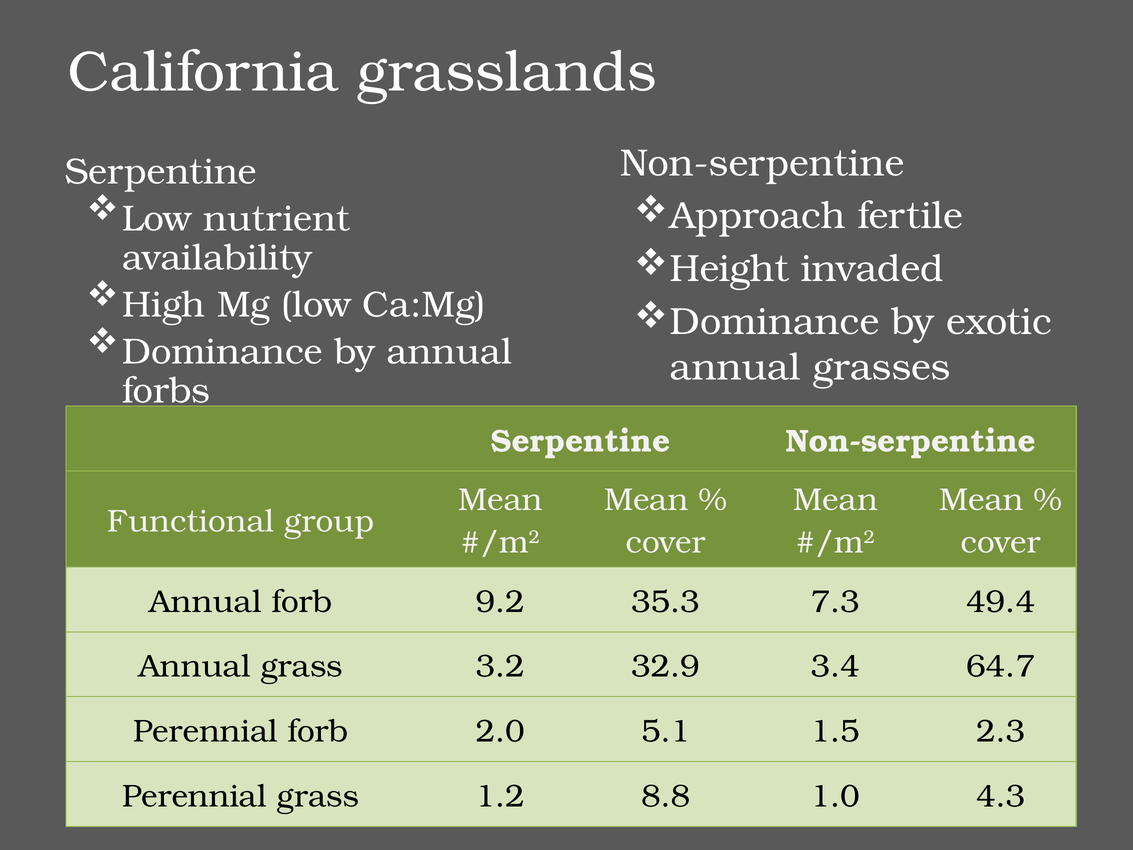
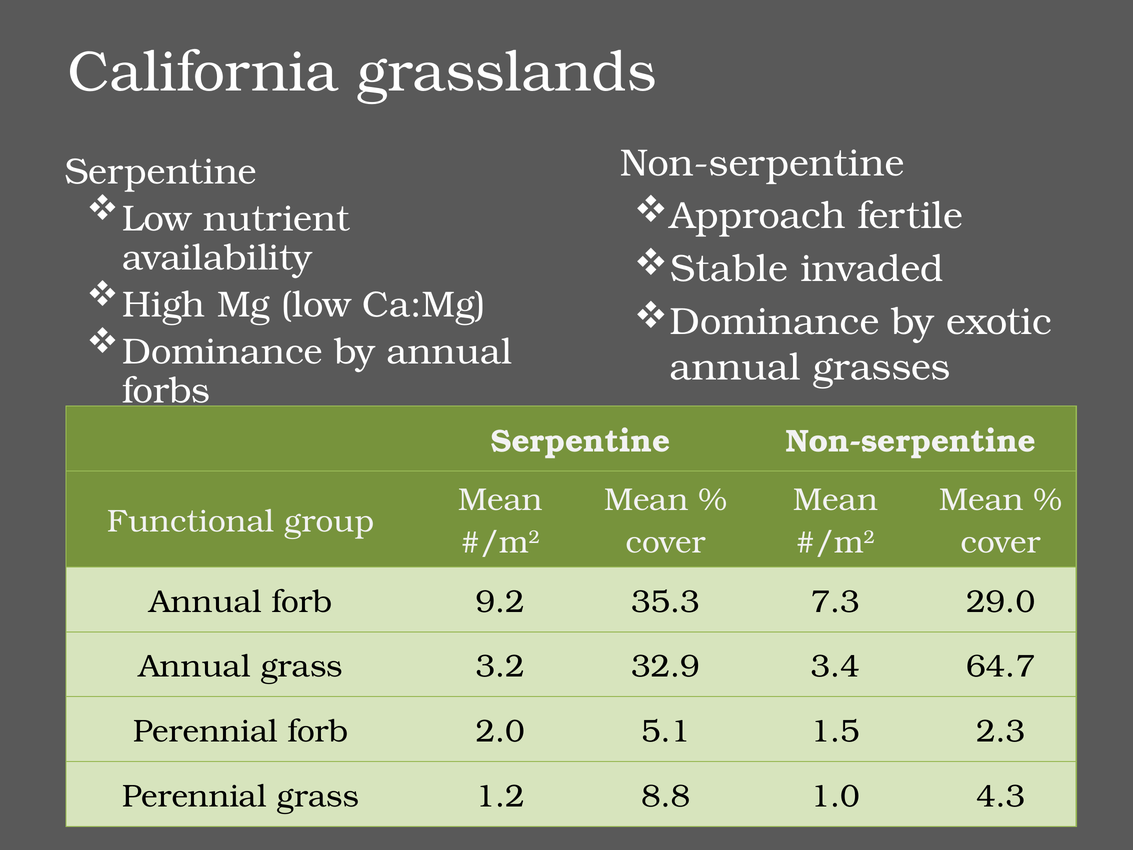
Height: Height -> Stable (729, 269)
49.4: 49.4 -> 29.0 (1001, 602)
